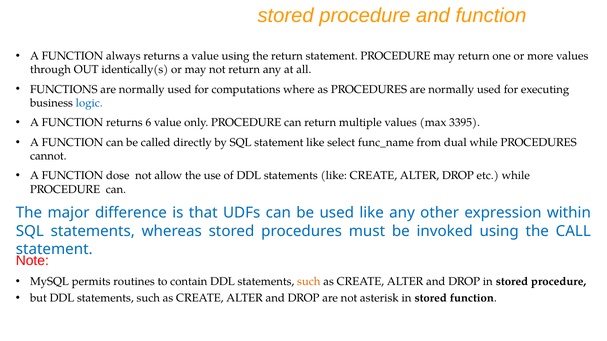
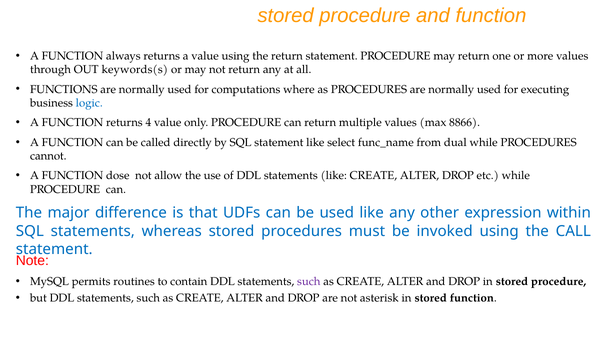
identically(s: identically(s -> keywords(s (135, 70)
6: 6 -> 4 (148, 123)
3395: 3395 -> 8866 (465, 123)
such colour: orange -> purple (309, 282)
